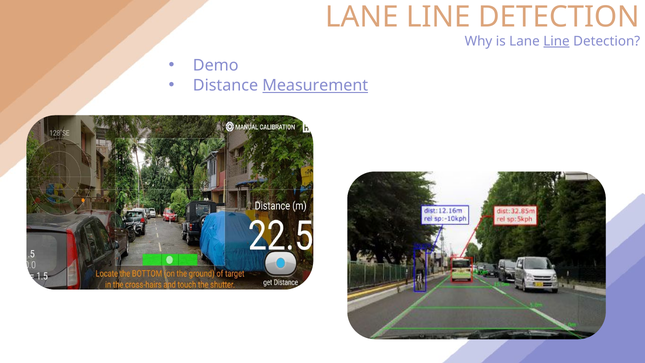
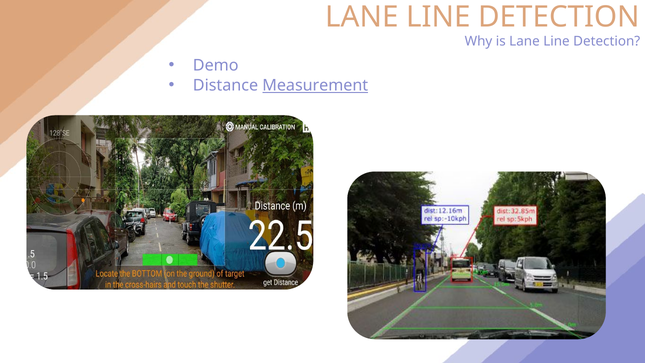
Line underline: present -> none (556, 41)
